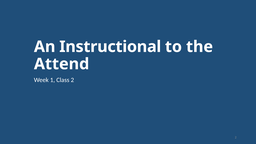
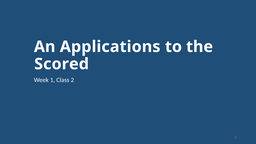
Instructional: Instructional -> Applications (110, 47)
Attend: Attend -> Scored (62, 64)
